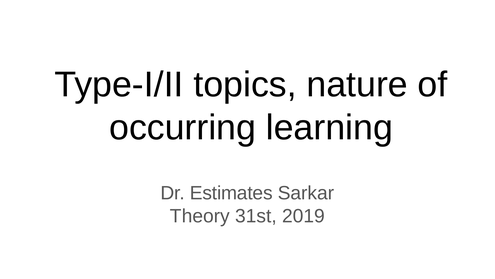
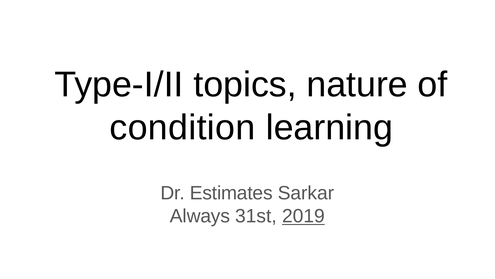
occurring: occurring -> condition (182, 127)
Theory: Theory -> Always (200, 216)
2019 underline: none -> present (303, 216)
